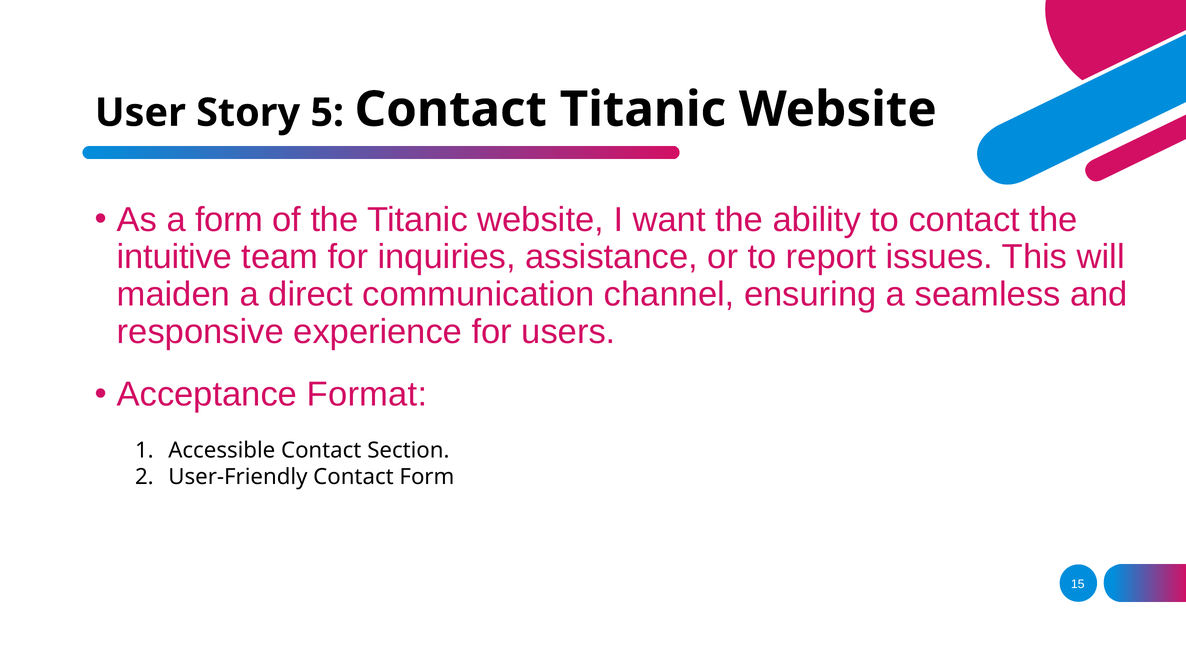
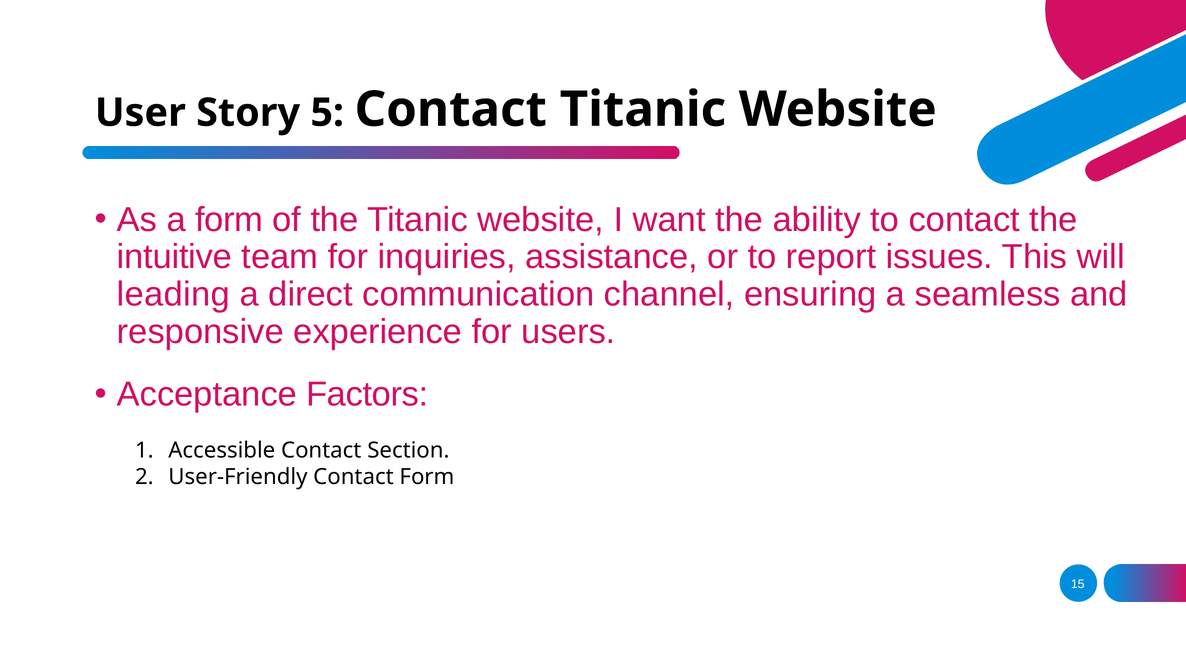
maiden: maiden -> leading (173, 294)
Format: Format -> Factors (367, 395)
